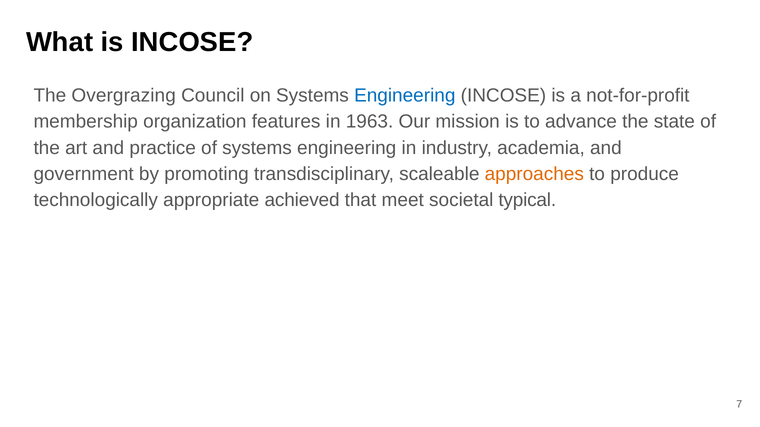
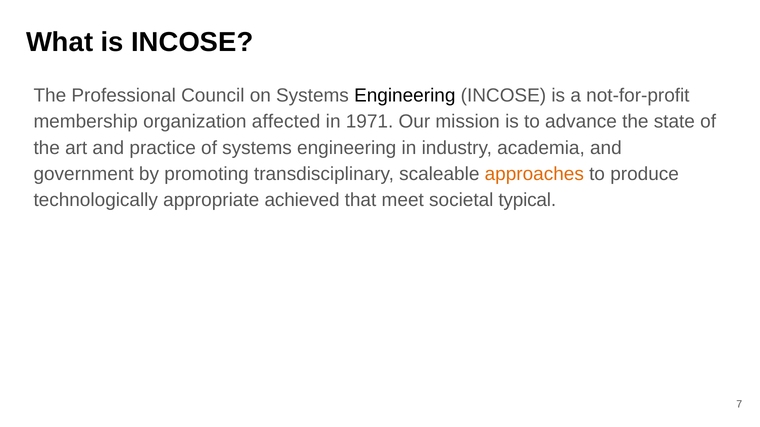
Overgrazing: Overgrazing -> Professional (124, 96)
Engineering colour: blue -> black (405, 96)
features: features -> affected (286, 122)
1963: 1963 -> 1971 (370, 122)
